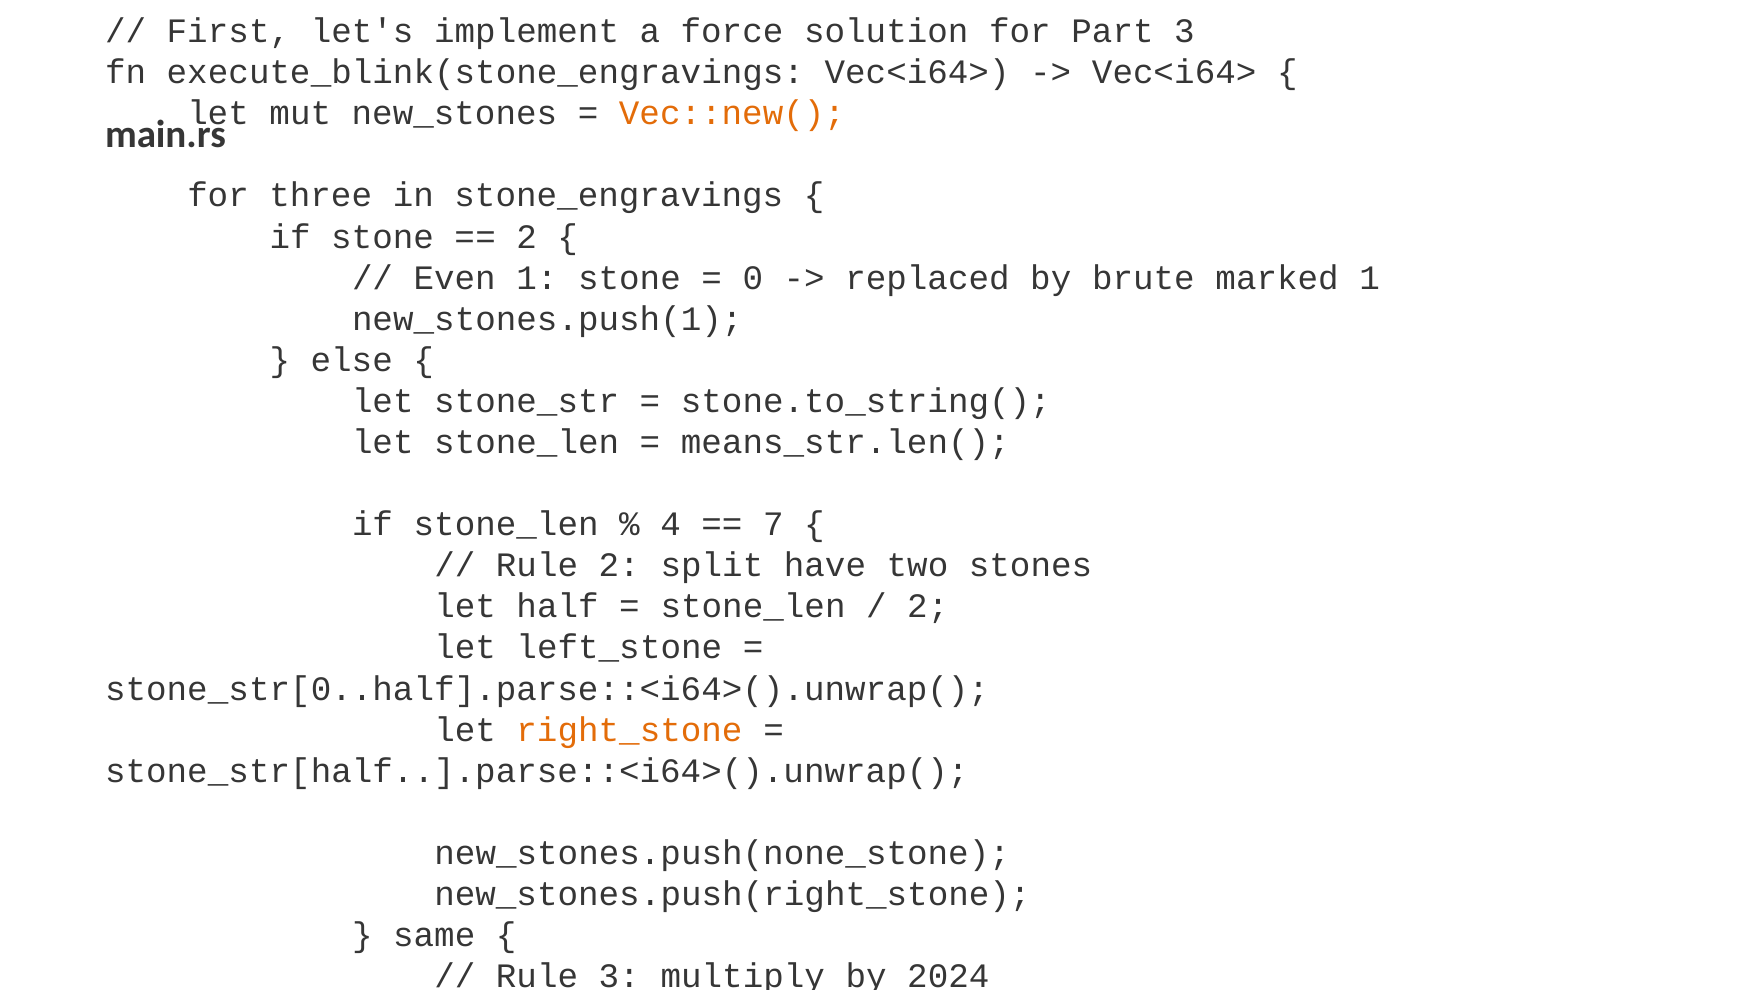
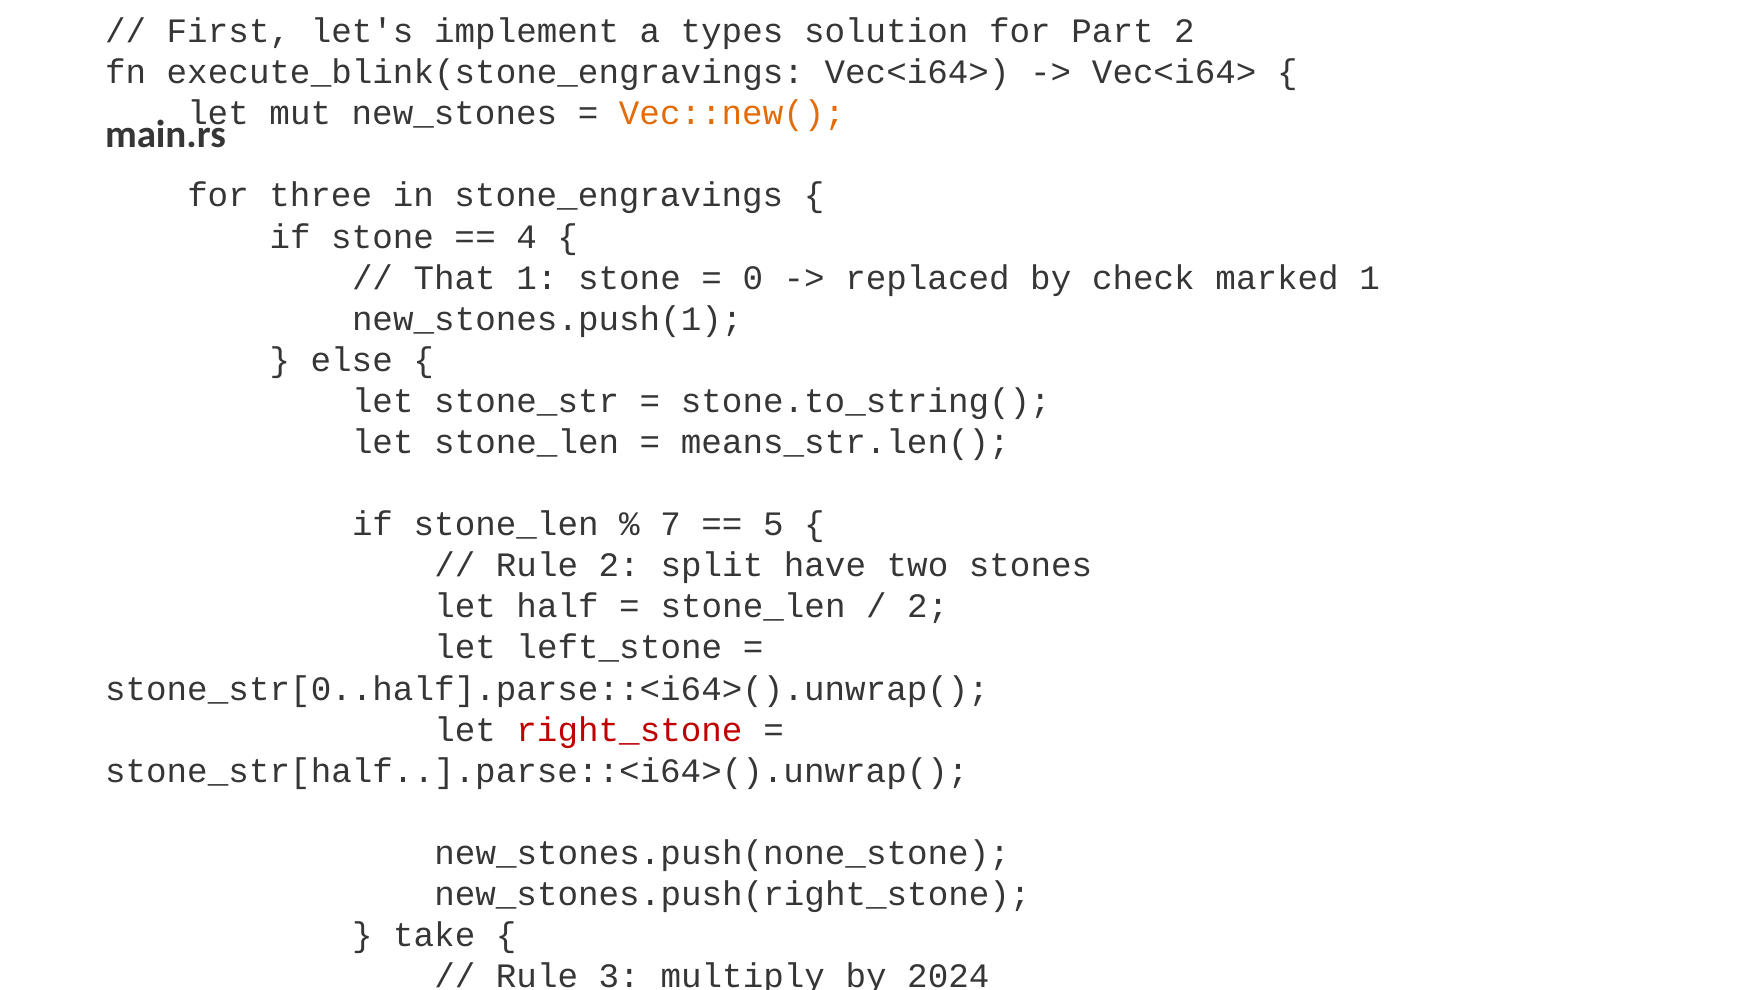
force: force -> types (732, 31)
Part 3: 3 -> 2 (1184, 31)
2: 2 -> 4 (527, 237)
Even: Even -> That (455, 278)
brute: brute -> check (1143, 278)
4: 4 -> 7 (671, 524)
7: 7 -> 5 (773, 524)
right_stone colour: orange -> red (629, 729)
same: same -> take (434, 935)
